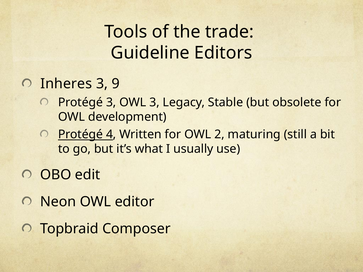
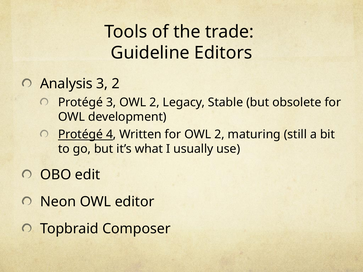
Inheres: Inheres -> Analysis (66, 84)
3 9: 9 -> 2 (116, 84)
3 OWL 3: 3 -> 2 (154, 102)
